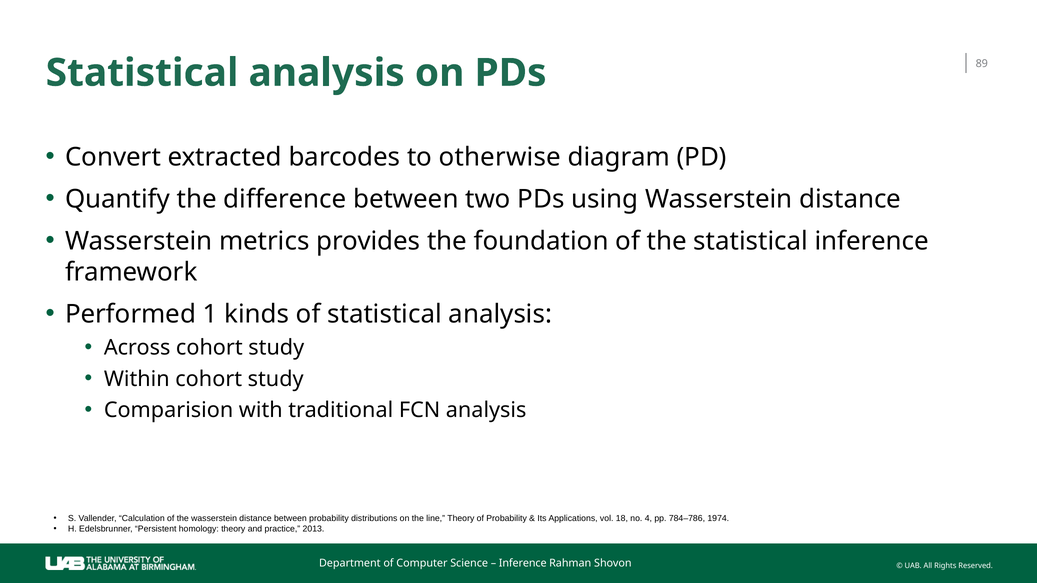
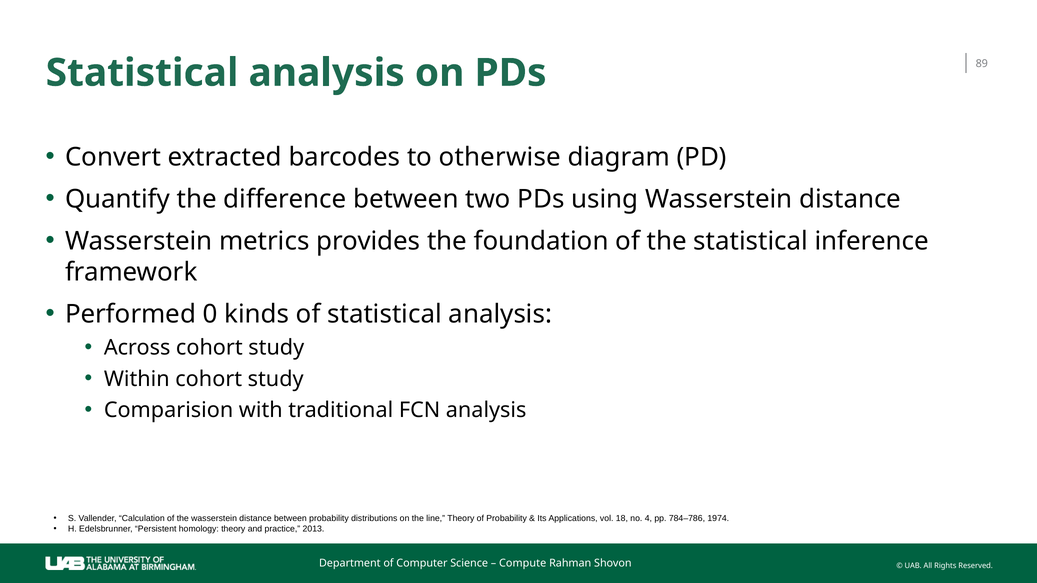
1: 1 -> 0 (210, 314)
Inference: Inference -> Compute (523, 563)
